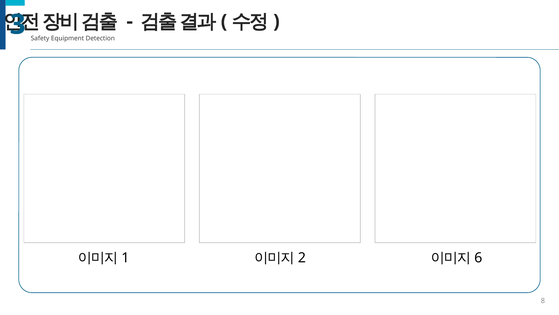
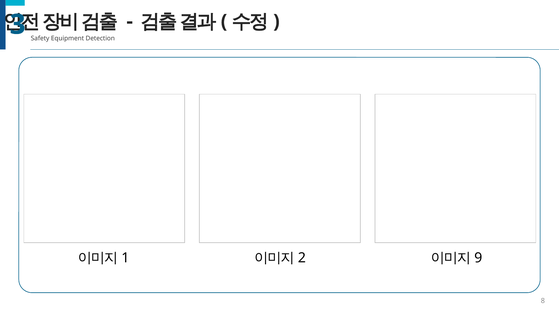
6: 6 -> 9 (478, 257)
